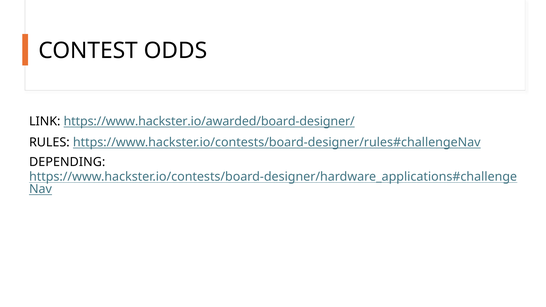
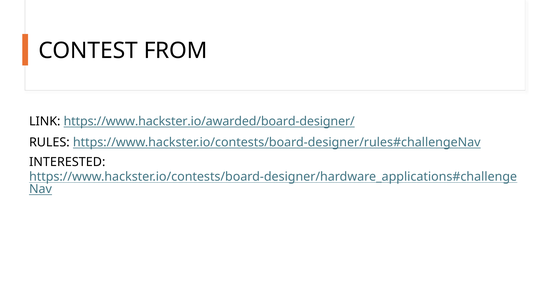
ODDS: ODDS -> FROM (176, 51)
DEPENDING: DEPENDING -> INTERESTED (67, 162)
